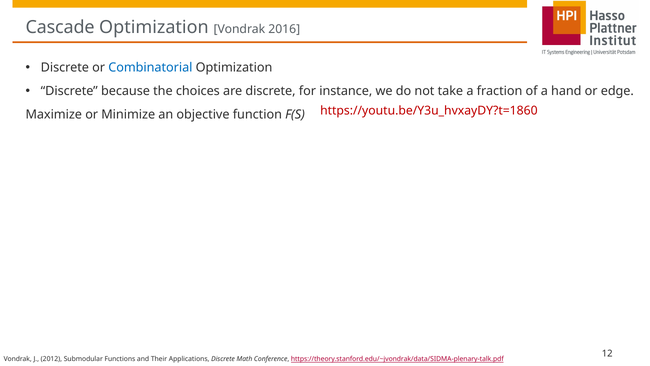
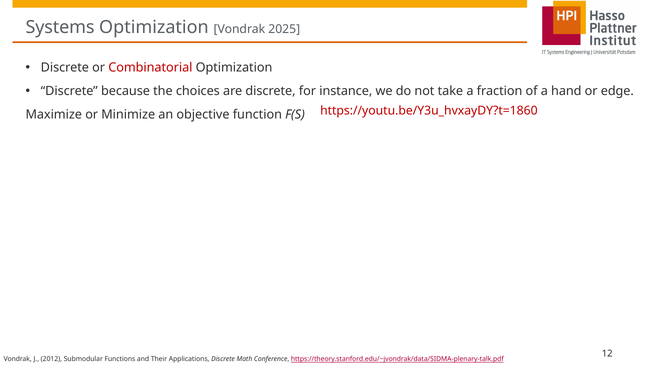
Cascade: Cascade -> Systems (60, 27)
2016: 2016 -> 2025 (284, 29)
Combinatorial colour: blue -> red (150, 68)
